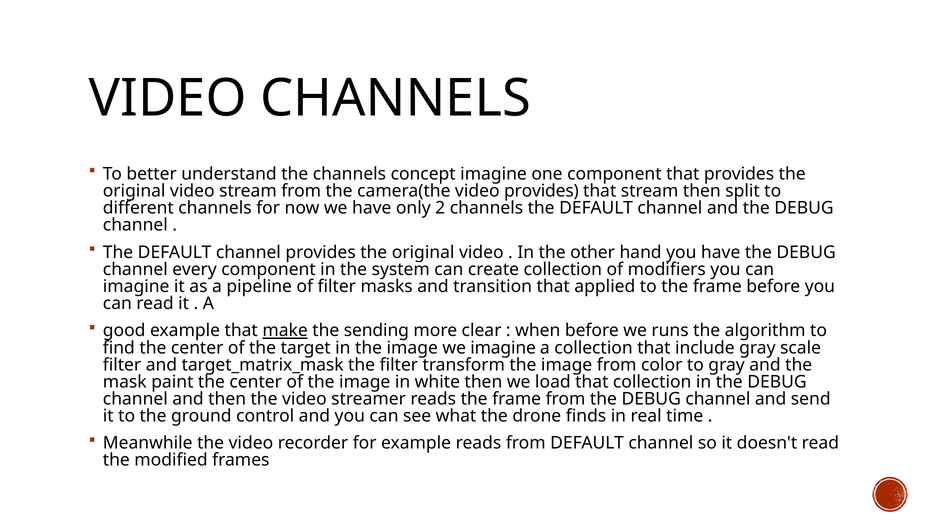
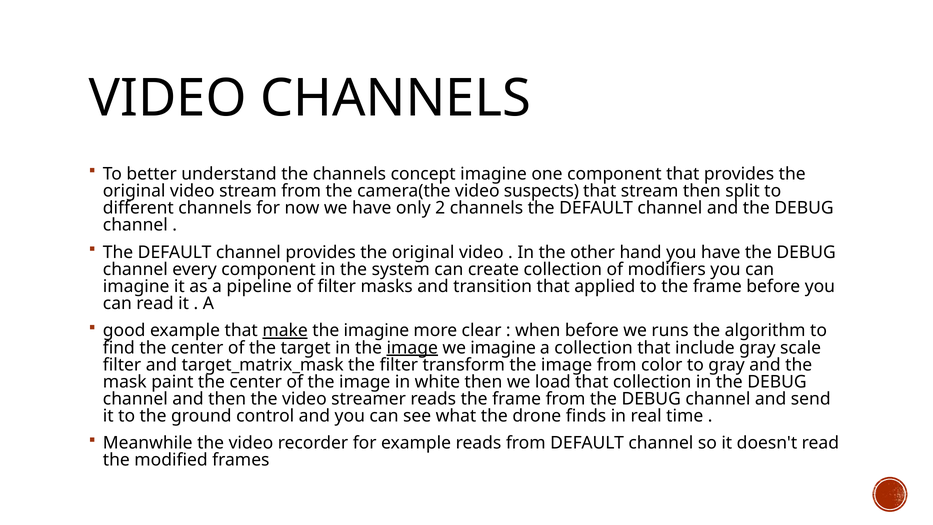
video provides: provides -> suspects (541, 191)
the sending: sending -> imagine (376, 331)
image underline: none -> present (412, 348)
